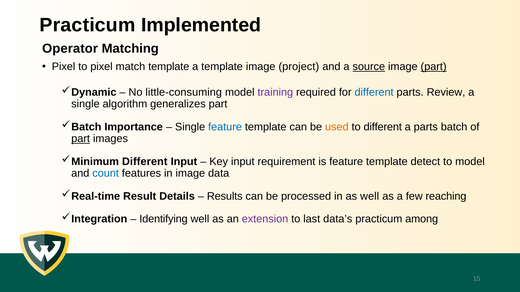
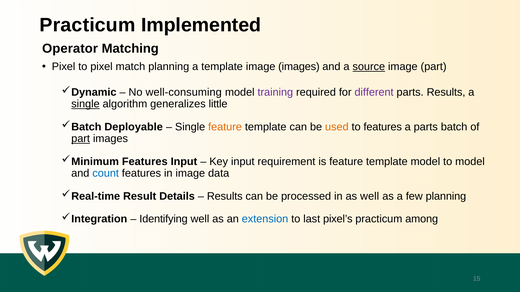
match template: template -> planning (169, 67)
image project: project -> images (299, 67)
part underline: present -> none (434, 67)
little-consuming: little-consuming -> well-consuming (184, 93)
different colour: blue -> purple (374, 93)
parts Review: Review -> Results (446, 93)
single underline: none -> present (85, 104)
generalizes part: part -> little (218, 104)
Importance: Importance -> Deployable (134, 127)
feature colour: blue -> orange (225, 127)
to different: different -> features (383, 127)
Different: Different -> Features (145, 162)
template detect: detect -> model (425, 162)
few reaching: reaching -> planning (446, 196)
extension colour: purple -> blue (265, 219)
data’s: data’s -> pixel’s (338, 219)
